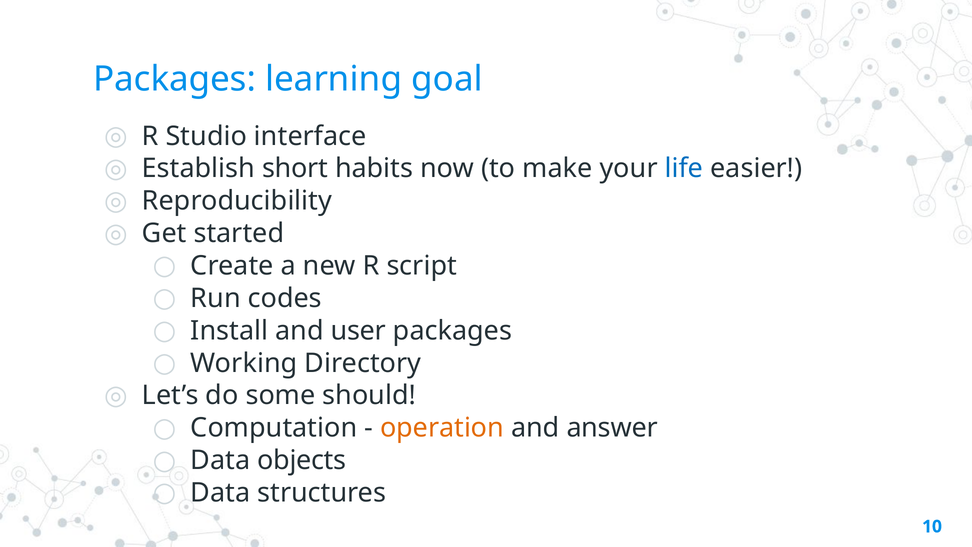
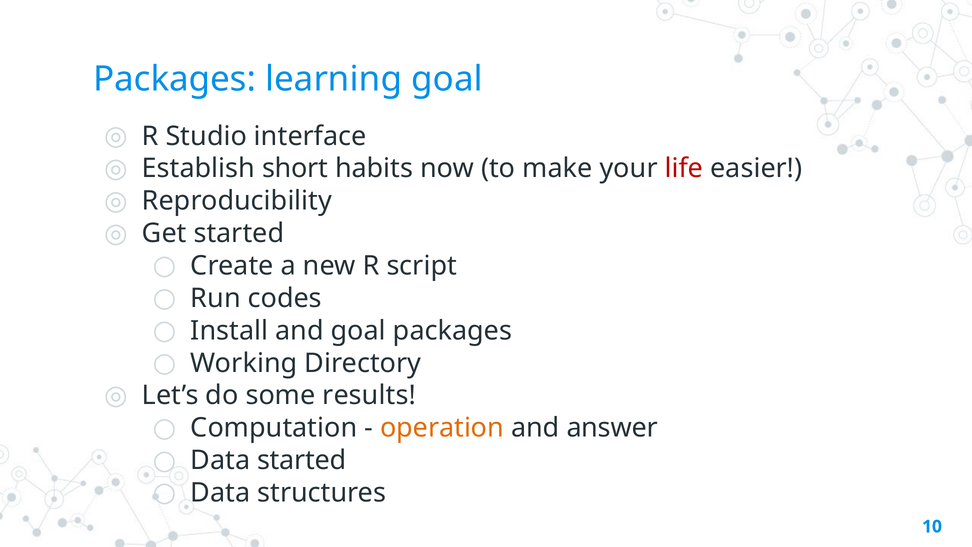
life colour: blue -> red (684, 168)
and user: user -> goal (358, 331)
should: should -> results (369, 395)
Data objects: objects -> started (302, 460)
